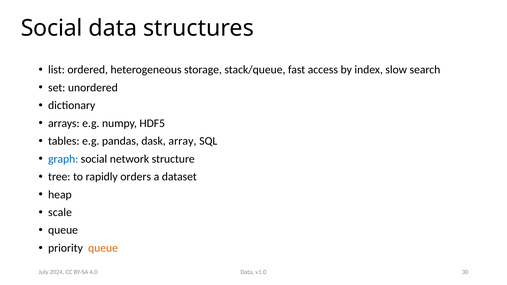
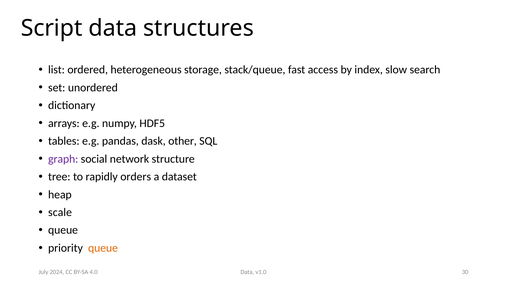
Social: Social -> Script (52, 28)
array: array -> other (183, 141)
graph colour: blue -> purple (63, 159)
